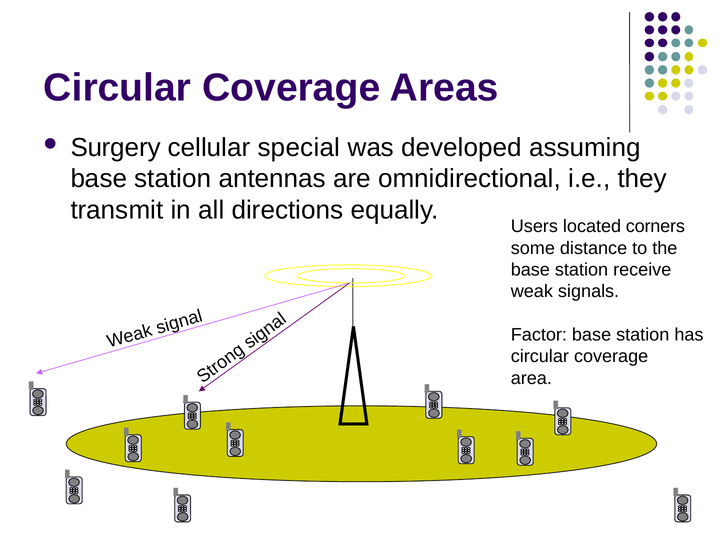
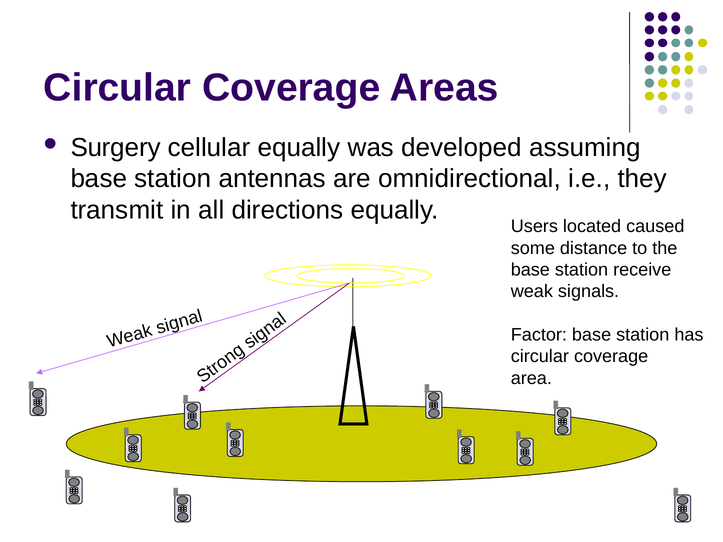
cellular special: special -> equally (299, 148)
corners: corners -> caused (655, 227)
